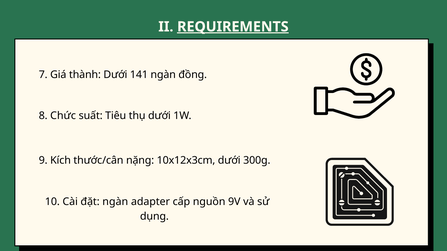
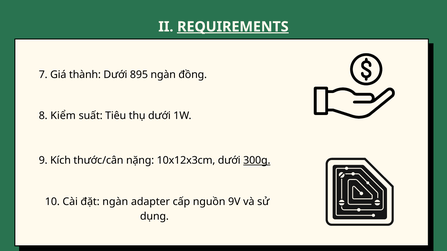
141: 141 -> 895 (139, 75)
Chức: Chức -> Kiểm (63, 116)
300g underline: none -> present (257, 161)
